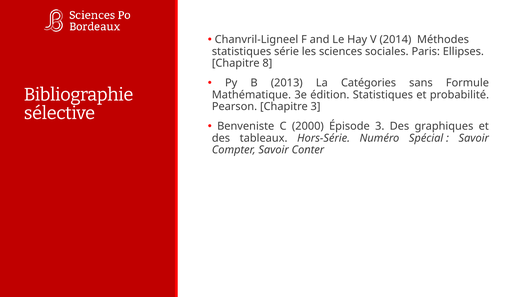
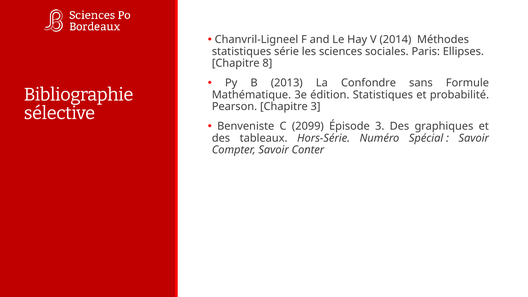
Catégories: Catégories -> Confondre (369, 83)
2000: 2000 -> 2099 (308, 126)
